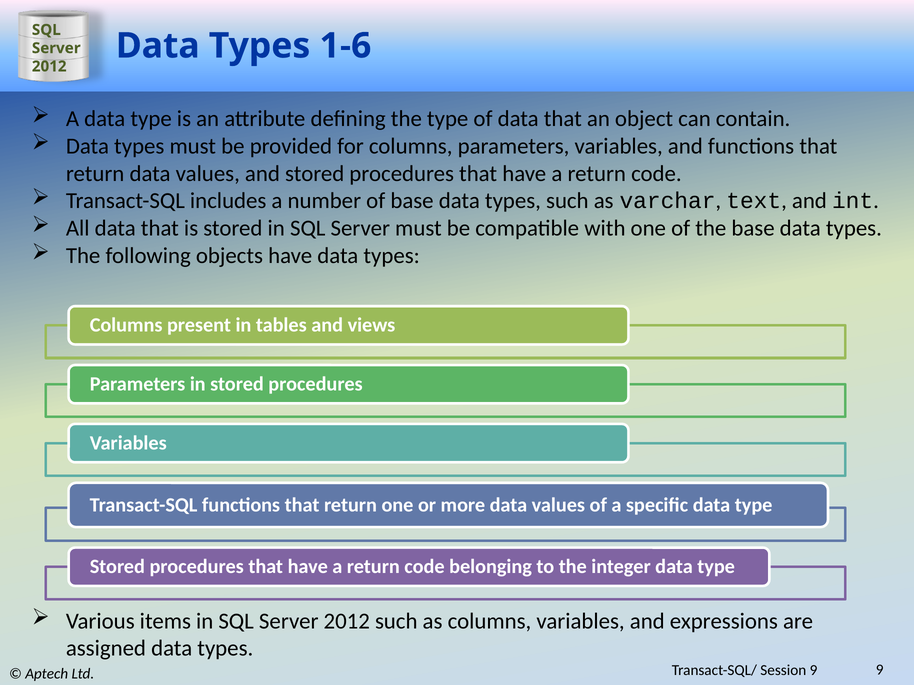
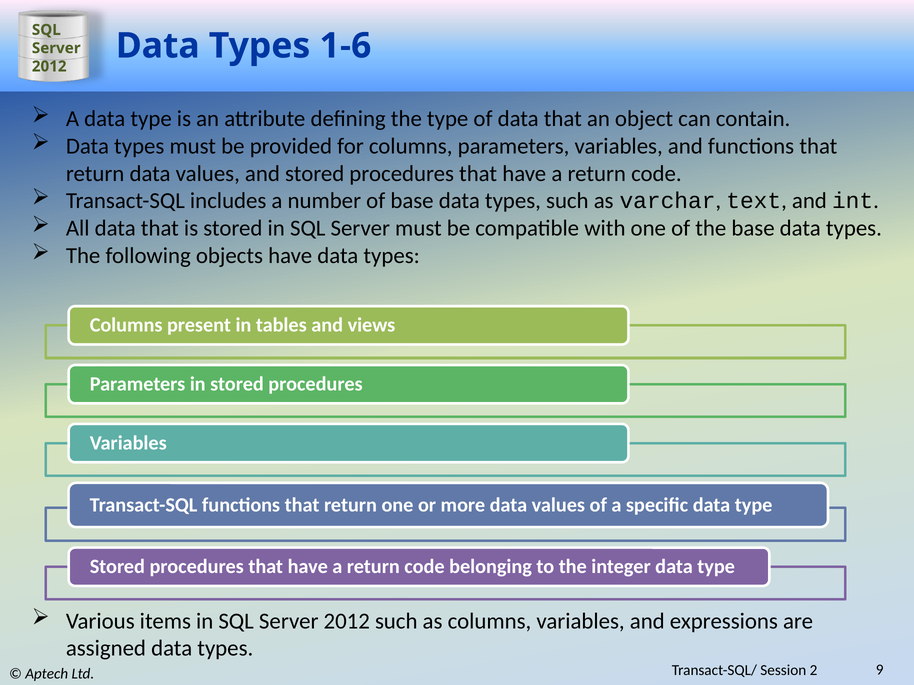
Session 9: 9 -> 2 (814, 671)
